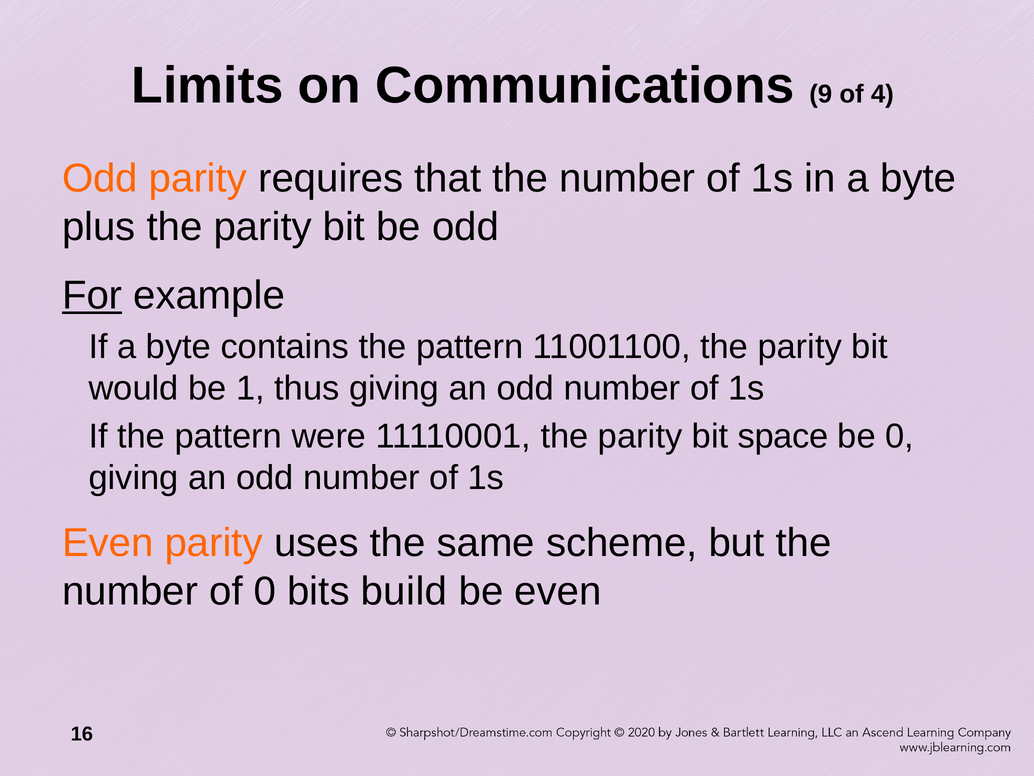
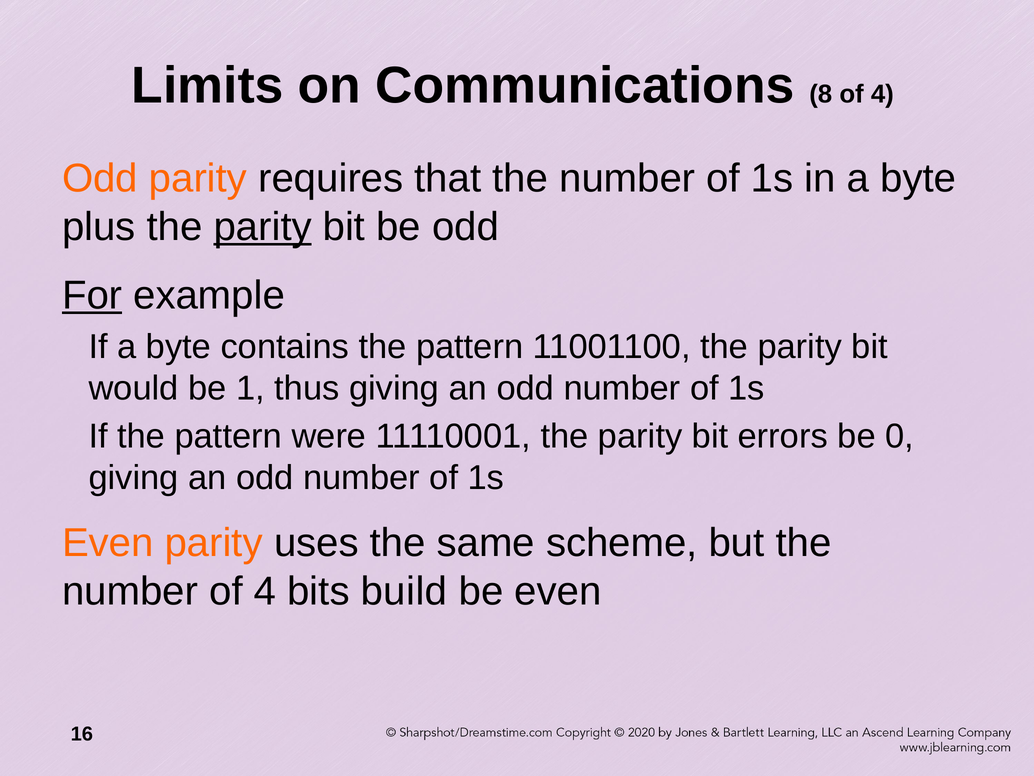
9: 9 -> 8 (821, 94)
parity underline: none -> present (263, 227)
space: space -> errors (783, 436)
number of 0: 0 -> 4 (265, 591)
